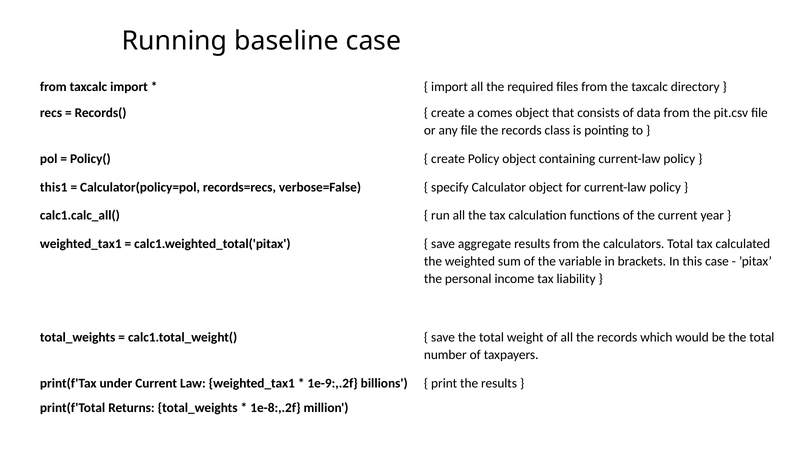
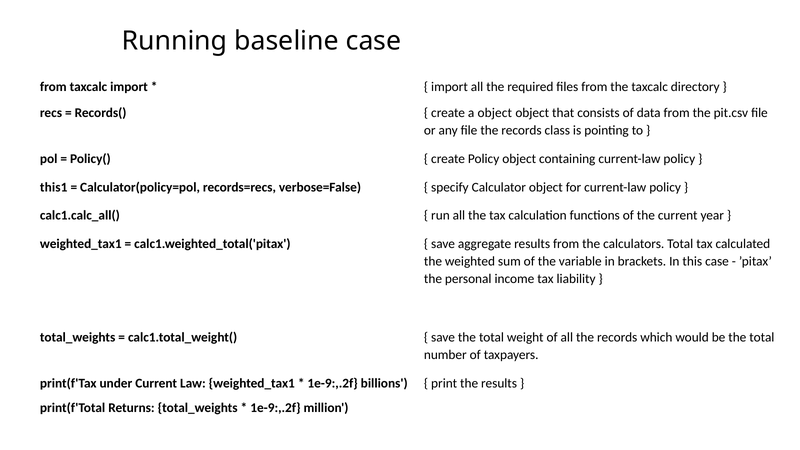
a comes: comes -> object (495, 113)
1e-8:,.2f: 1e-8:,.2f -> 1e-9:,.2f (275, 408)
